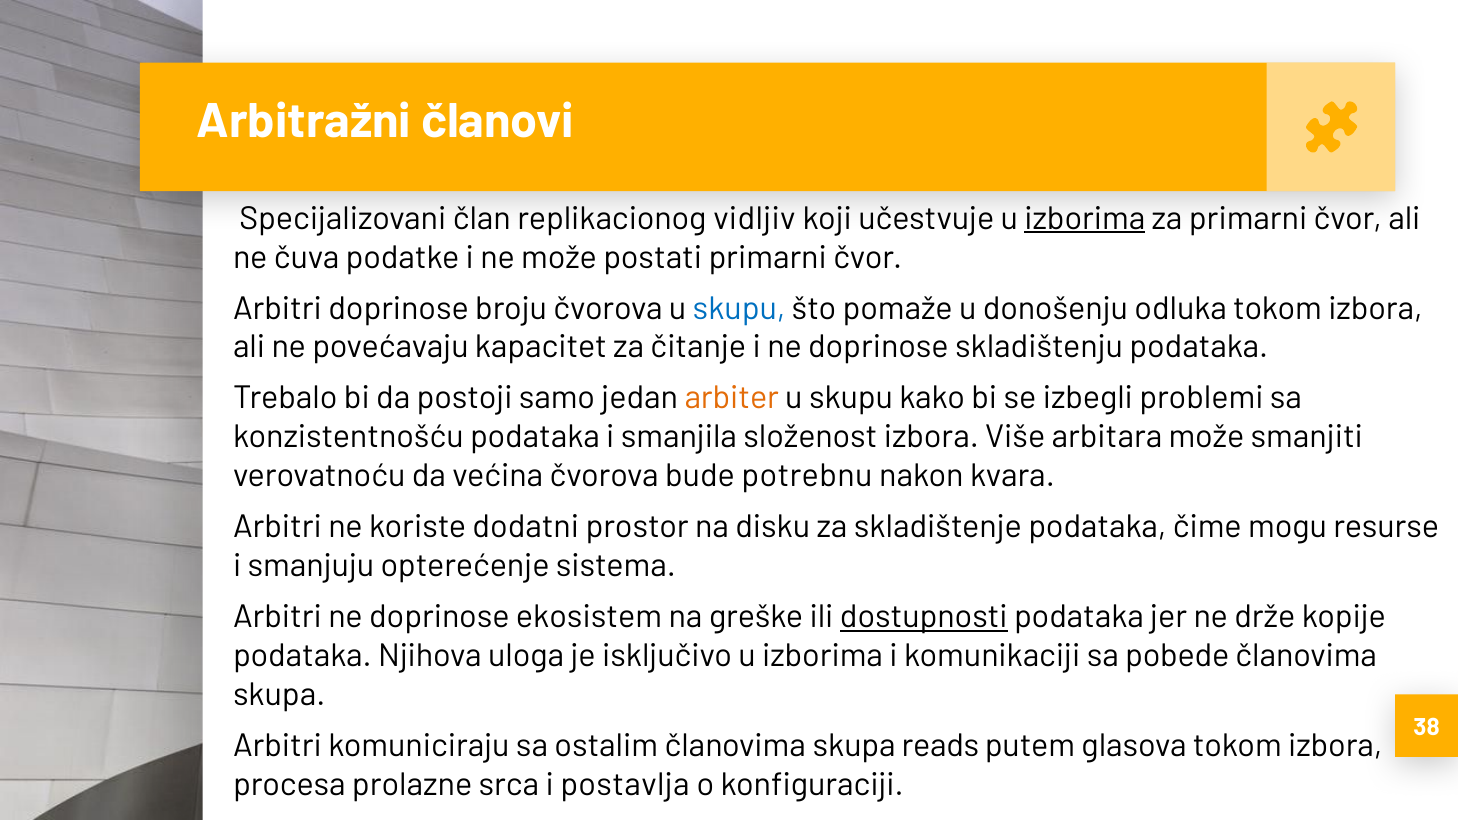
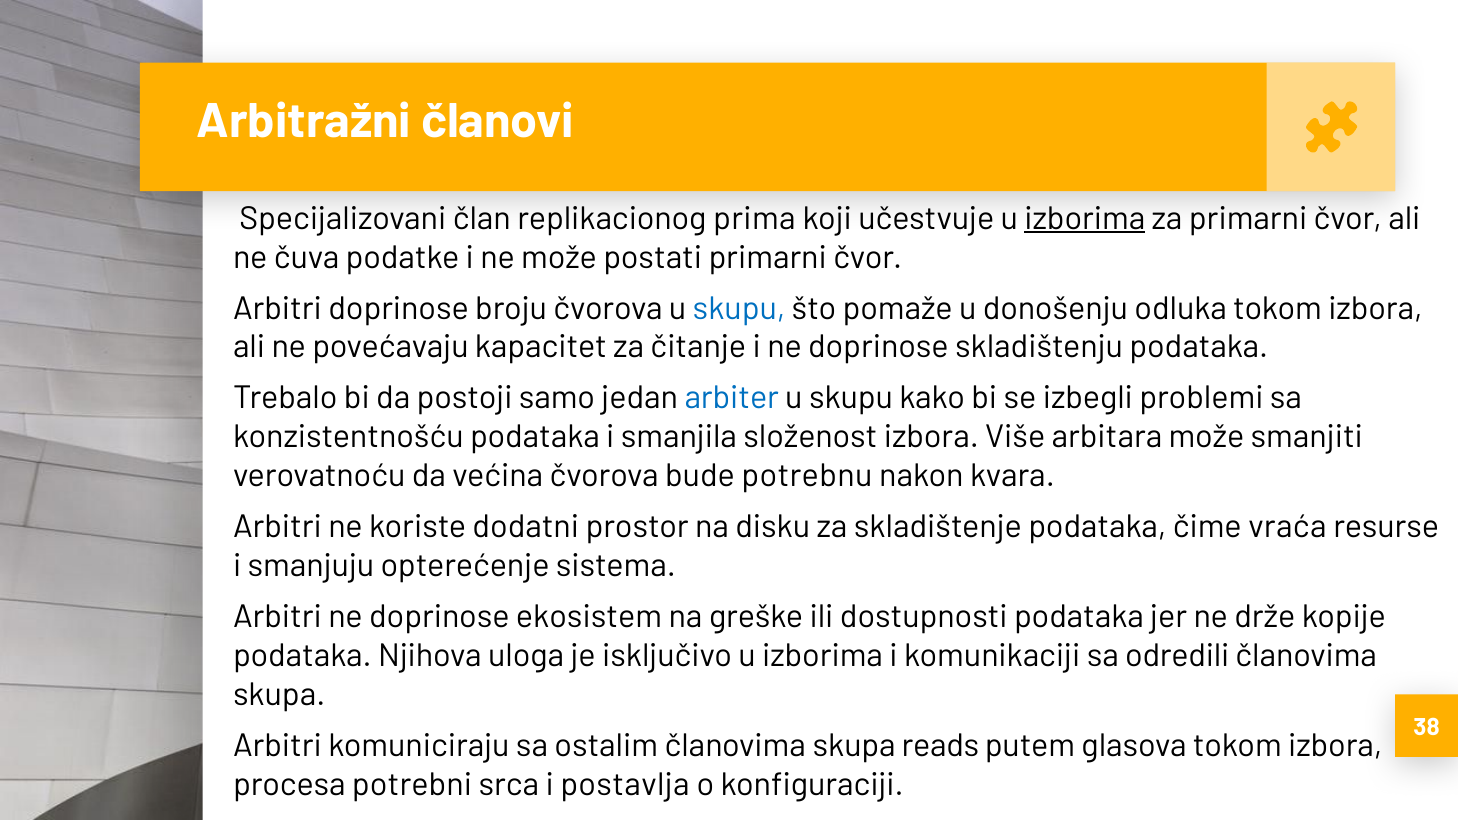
vidljiv: vidljiv -> prima (754, 219)
arbiter colour: orange -> blue (732, 398)
mogu: mogu -> vraća (1287, 527)
dostupnosti underline: present -> none (924, 617)
pobede: pobede -> odredili (1177, 656)
prolazne: prolazne -> potrebni (412, 785)
